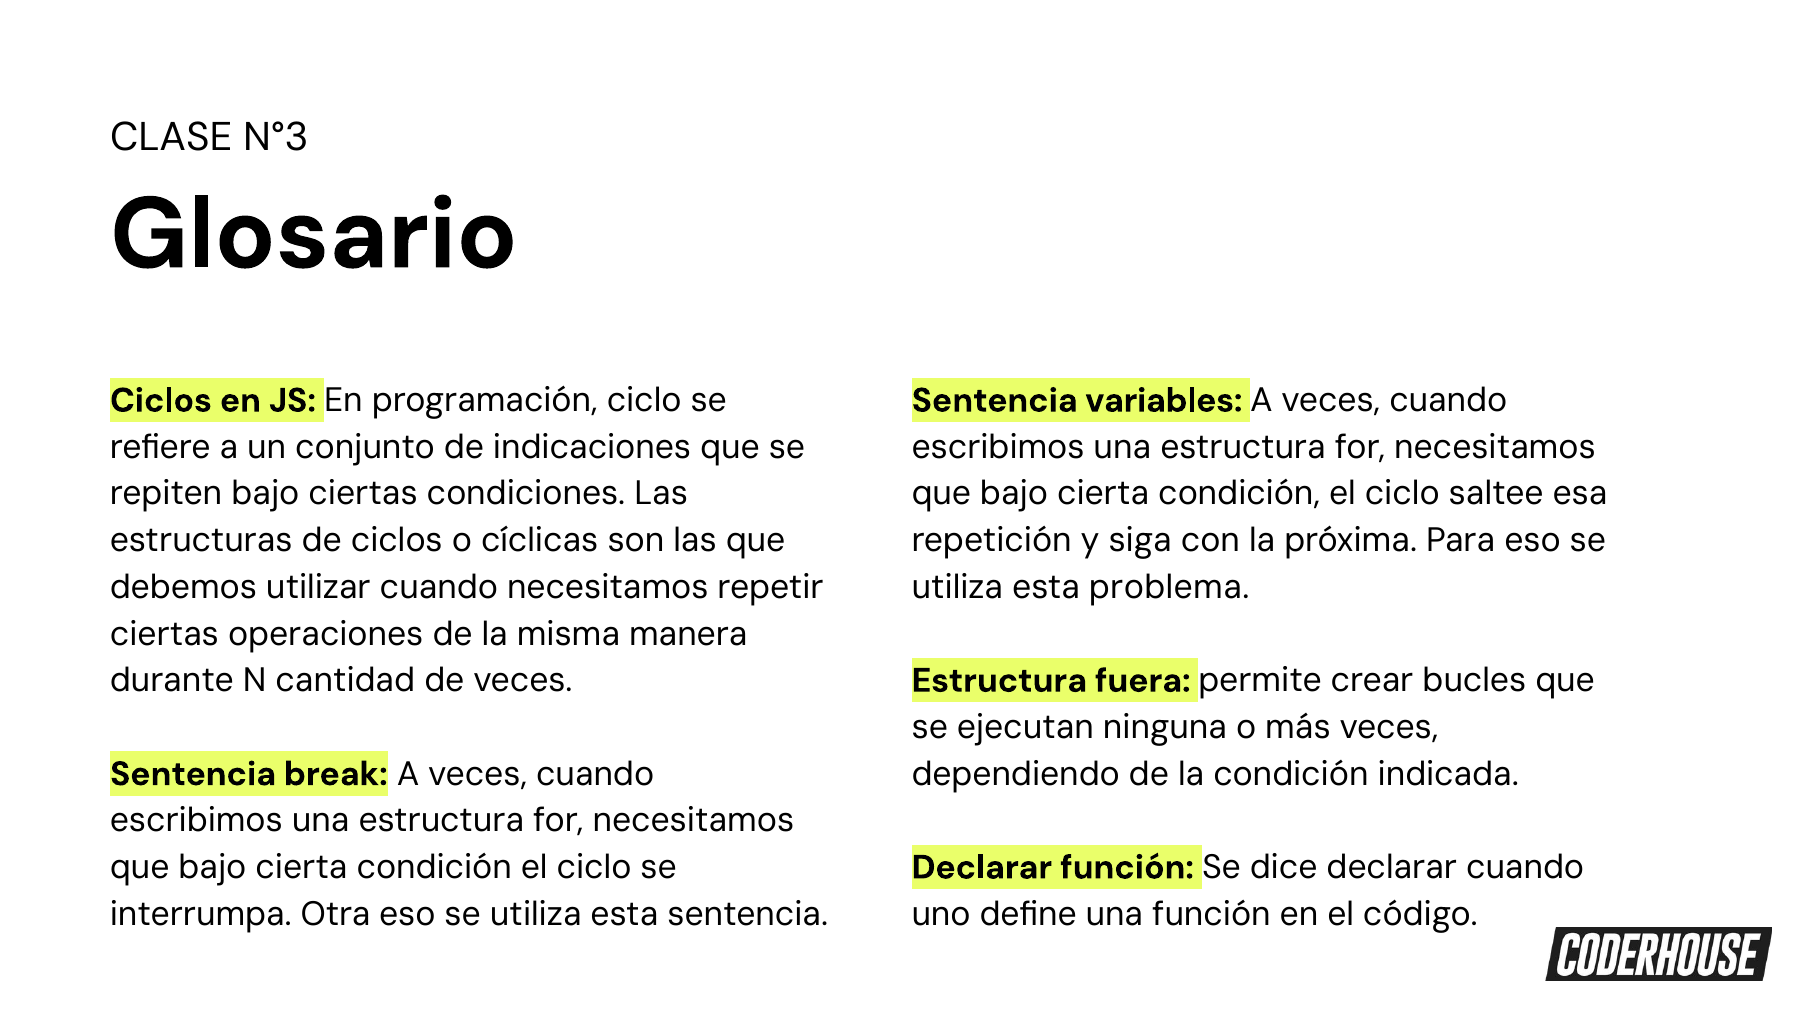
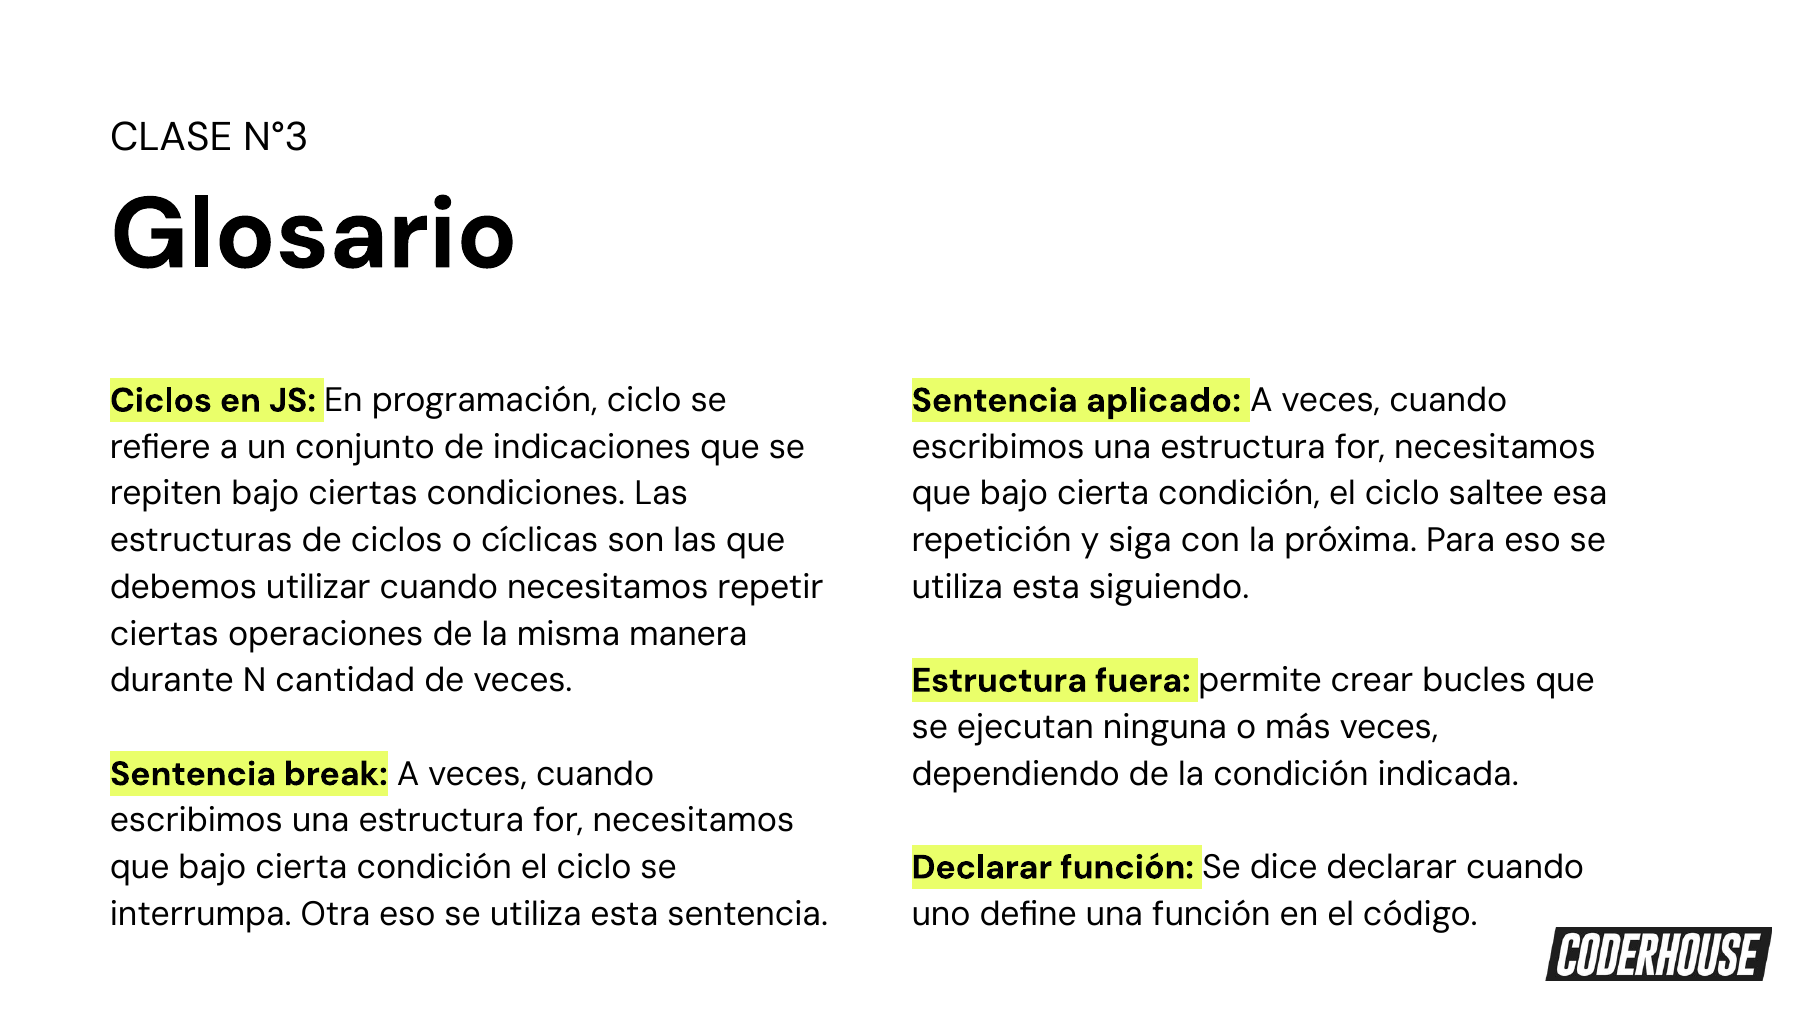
variables: variables -> aplicado (1163, 400)
problema: problema -> siguiendo (1169, 587)
